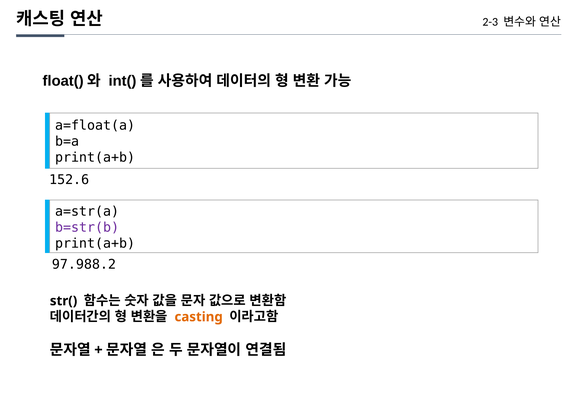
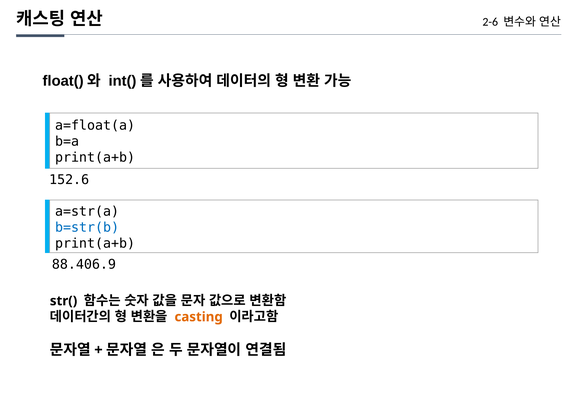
2-3: 2-3 -> 2-6 (490, 22)
b=str(b colour: purple -> blue (87, 227)
97.988.2: 97.988.2 -> 88.406.9 (84, 264)
